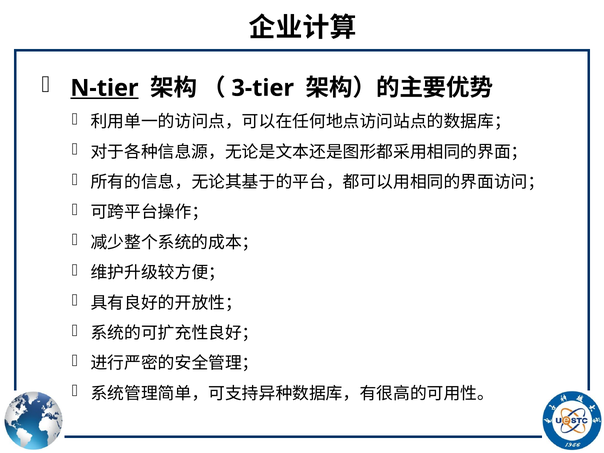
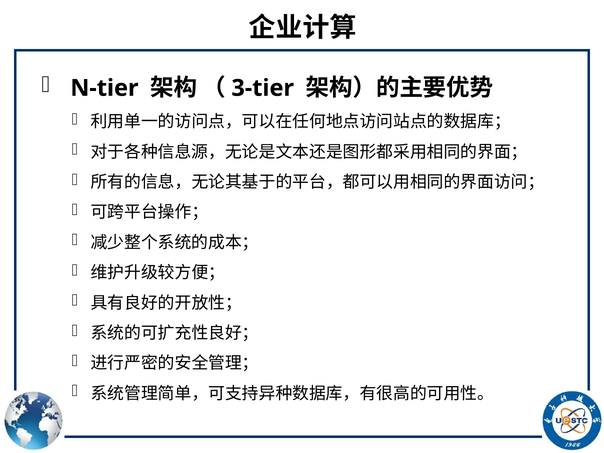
N-tier underline: present -> none (104, 88)
